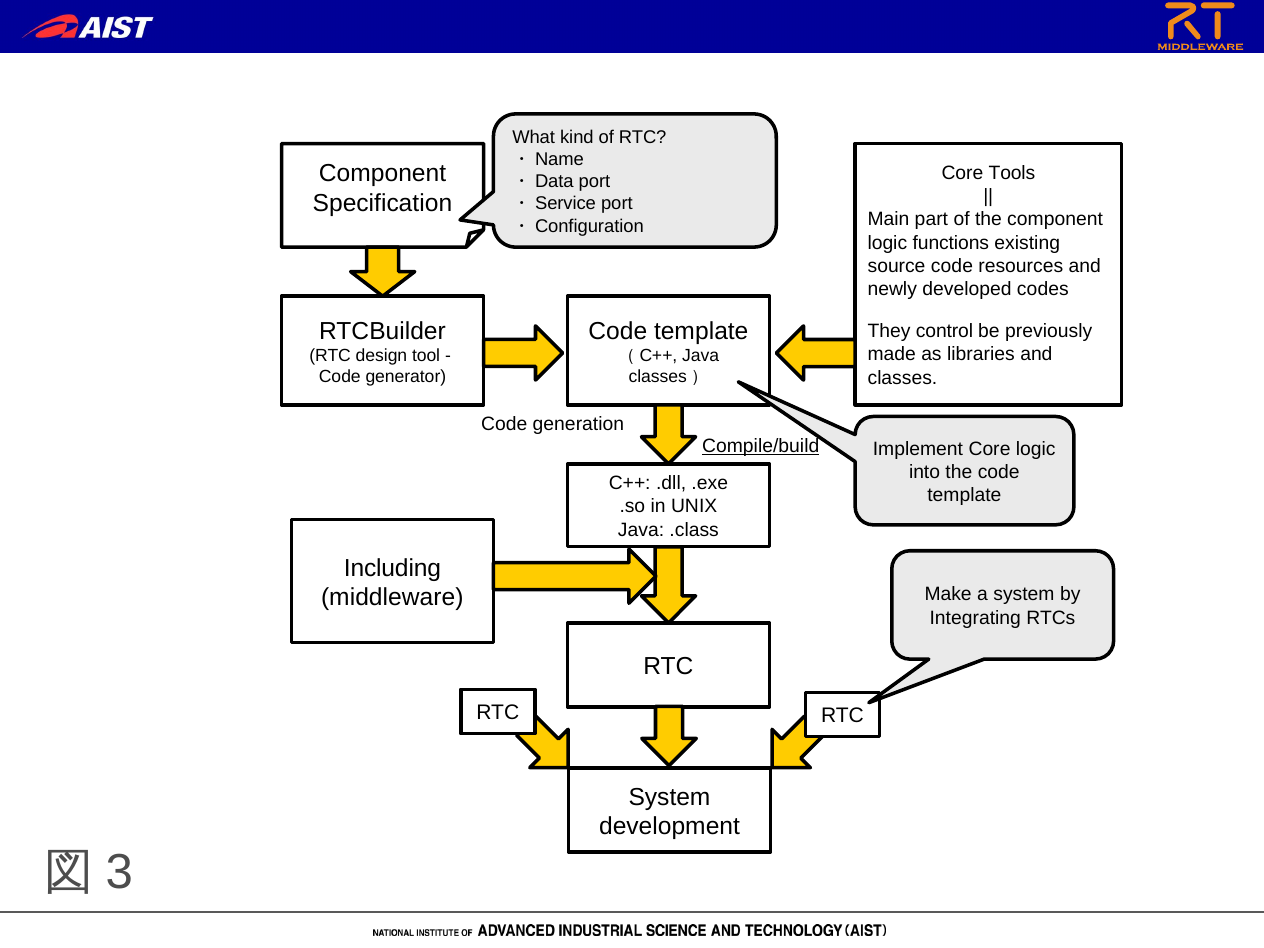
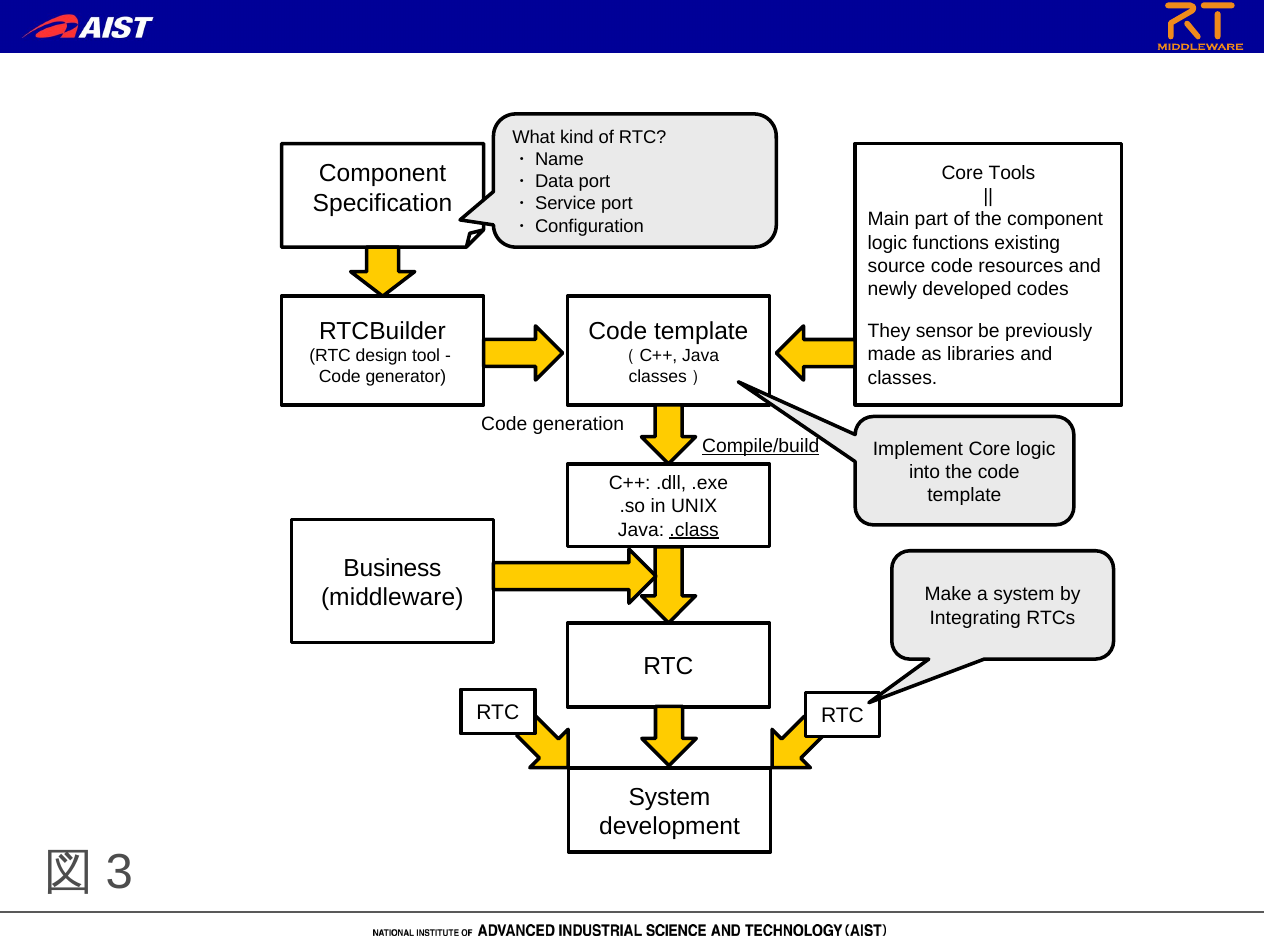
control: control -> sensor (945, 331)
.class underline: none -> present (694, 530)
Including: Including -> Business (392, 568)
